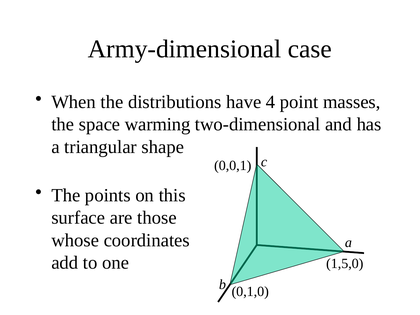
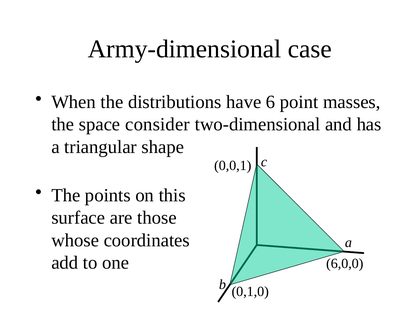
4: 4 -> 6 (271, 102)
warming: warming -> consider (157, 124)
1,5,0: 1,5,0 -> 6,0,0 (345, 263)
